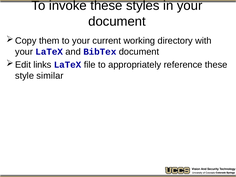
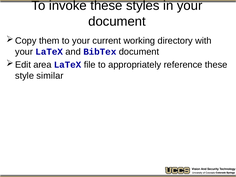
links: links -> area (42, 65)
